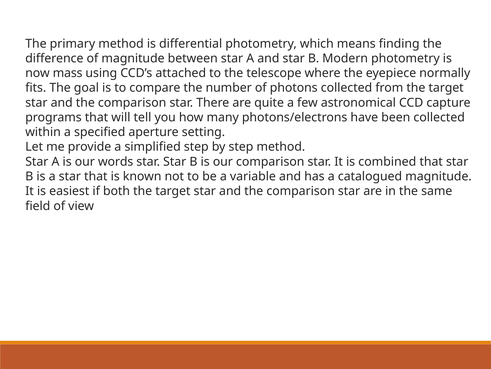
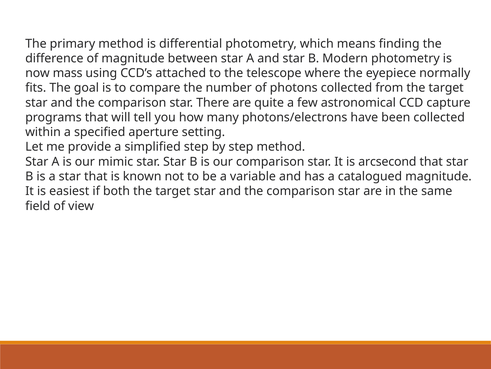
words: words -> mimic (116, 161)
combined: combined -> arcsecond (387, 161)
